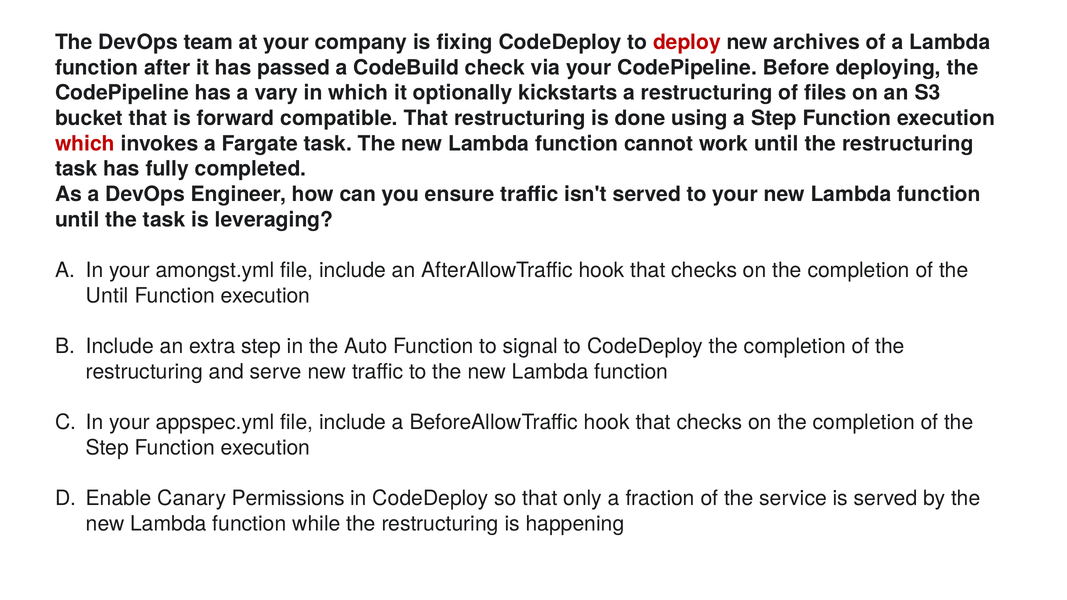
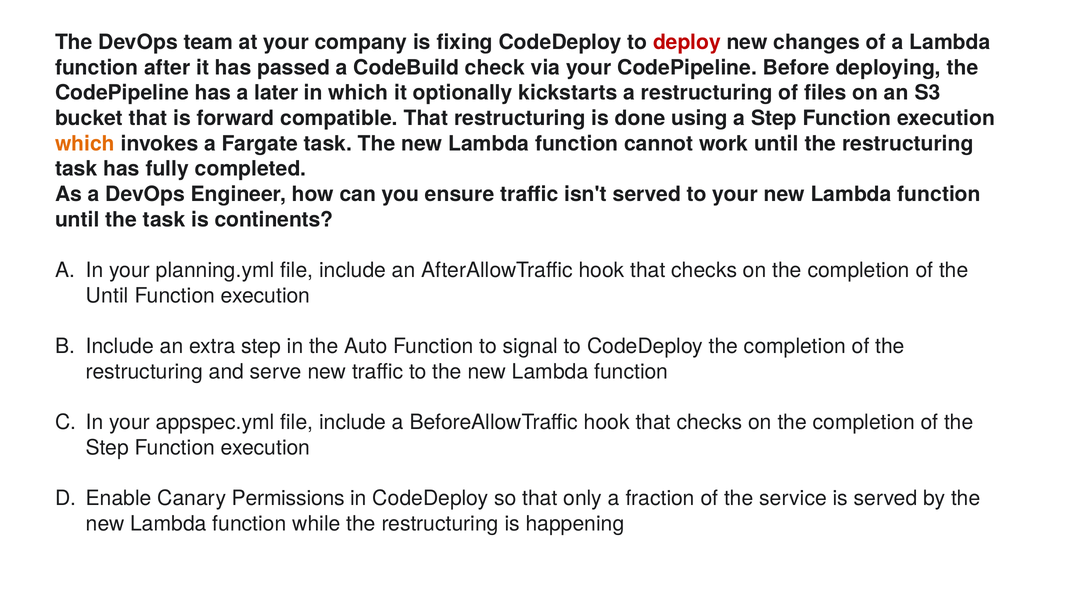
archives: archives -> changes (817, 42)
vary: vary -> later (276, 93)
which colour: red -> orange (85, 144)
leveraging: leveraging -> continents (274, 220)
amongst.yml: amongst.yml -> planning.yml (215, 270)
